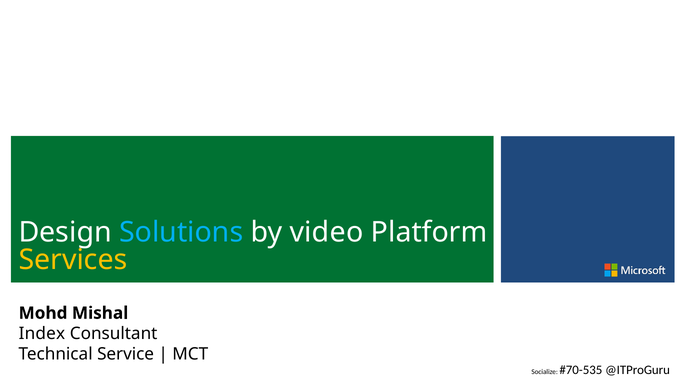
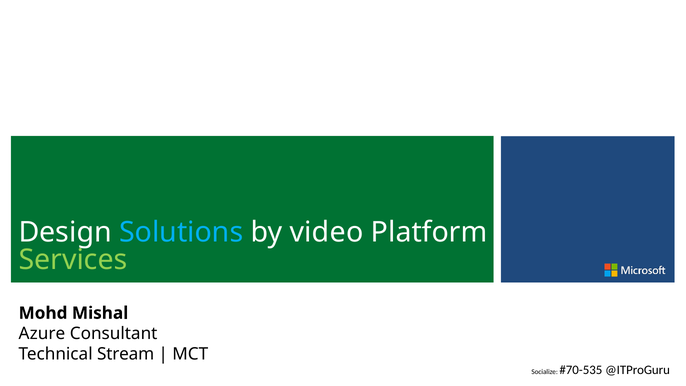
Services colour: yellow -> light green (73, 260)
Index: Index -> Azure (42, 334)
Service: Service -> Stream (126, 354)
